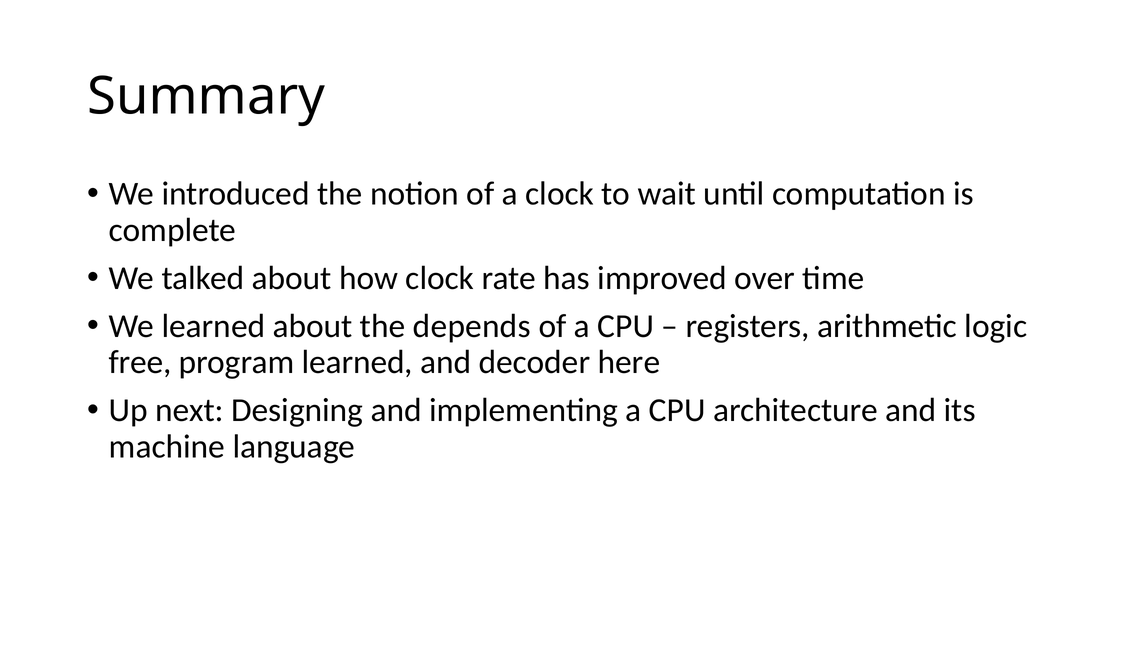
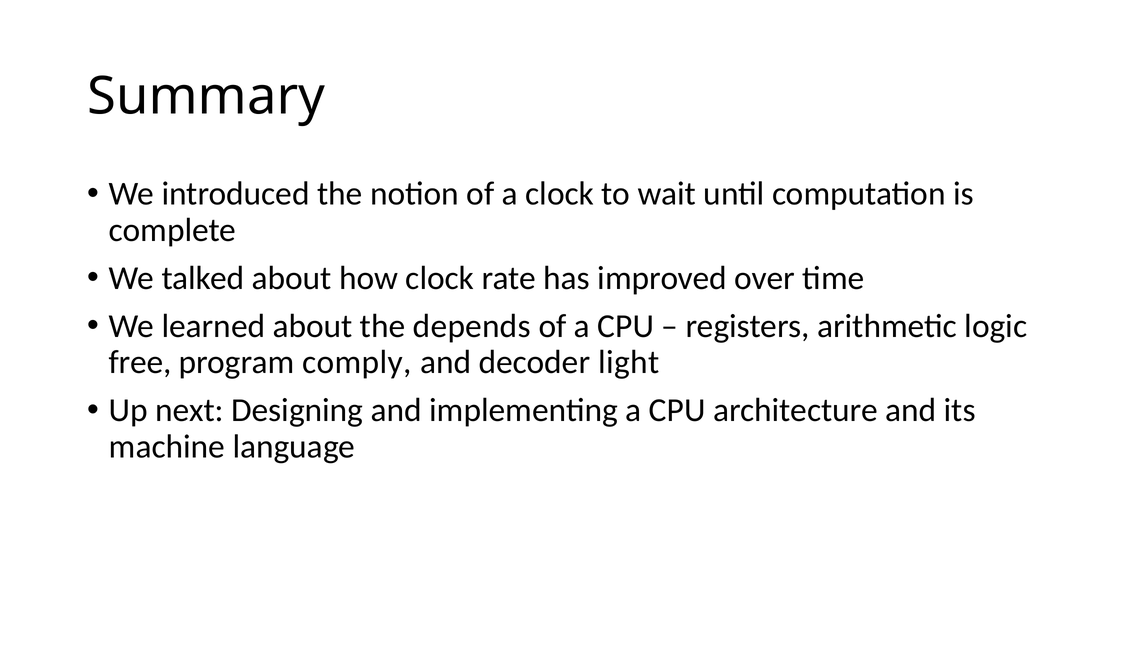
program learned: learned -> comply (357, 362)
here: here -> light (629, 362)
